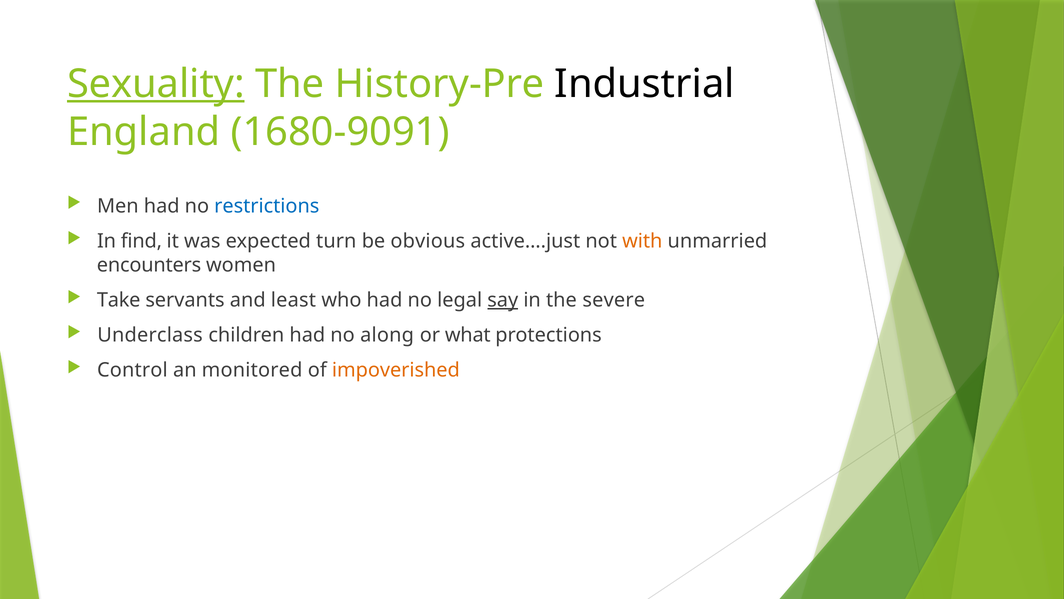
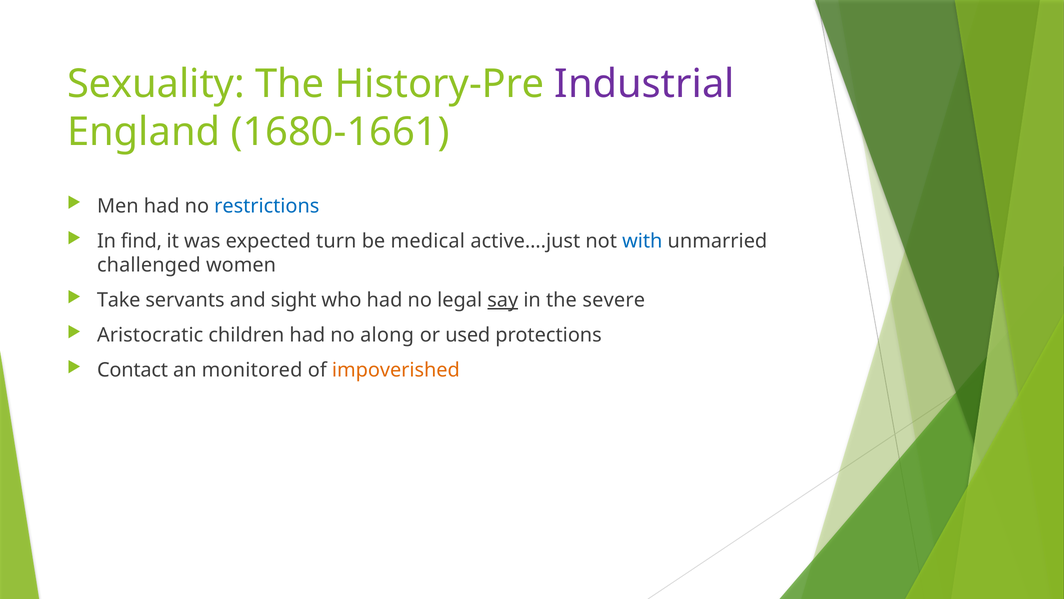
Sexuality underline: present -> none (156, 84)
Industrial colour: black -> purple (645, 84)
1680-9091: 1680-9091 -> 1680-1661 (340, 132)
obvious: obvious -> medical (428, 241)
with colour: orange -> blue (642, 241)
encounters: encounters -> challenged (149, 265)
least: least -> sight (294, 300)
Underclass: Underclass -> Aristocratic (150, 335)
what: what -> used (468, 335)
Control: Control -> Contact (133, 370)
